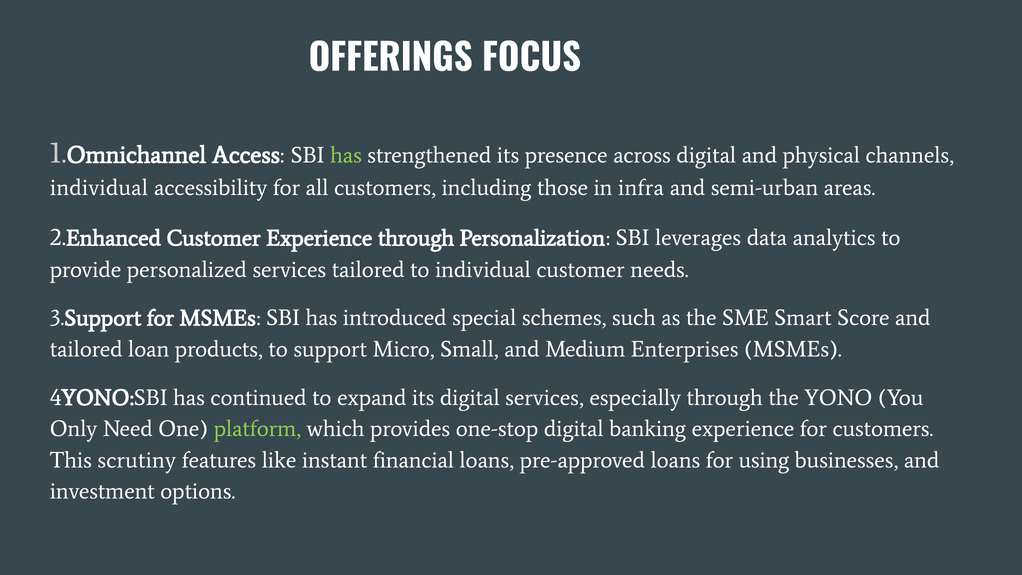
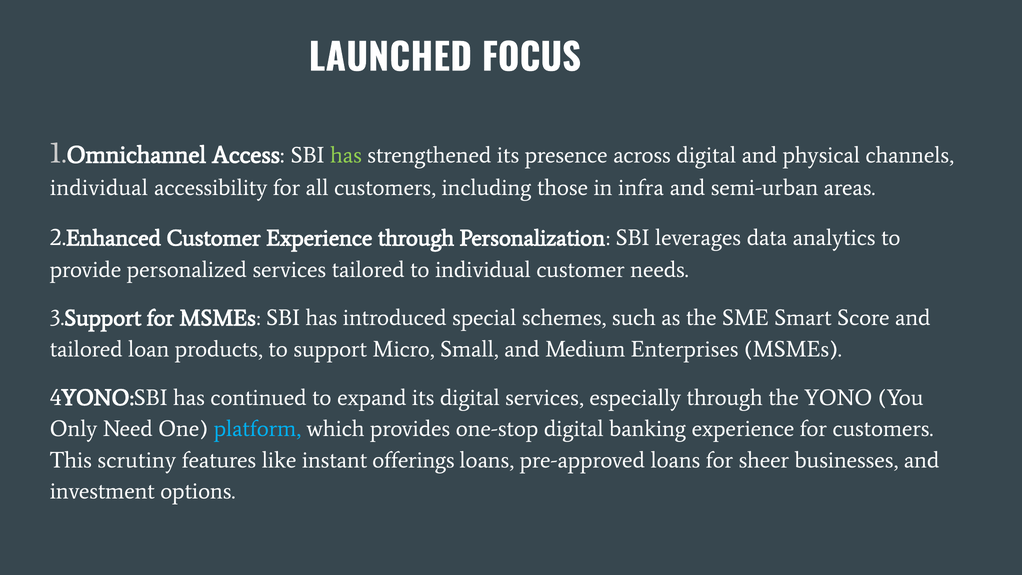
OFFERINGS: OFFERINGS -> LAUNCHED (390, 59)
platform colour: light green -> light blue (257, 429)
financial: financial -> offerings (413, 460)
using: using -> sheer (764, 460)
